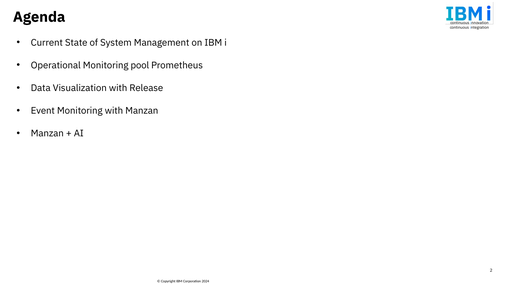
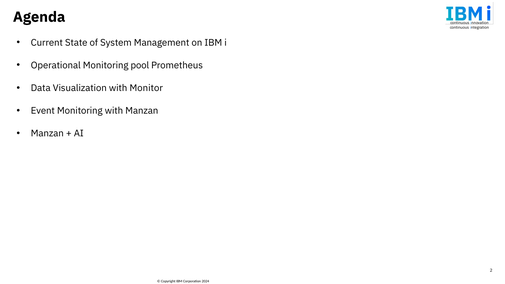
Release: Release -> Monitor (146, 88)
